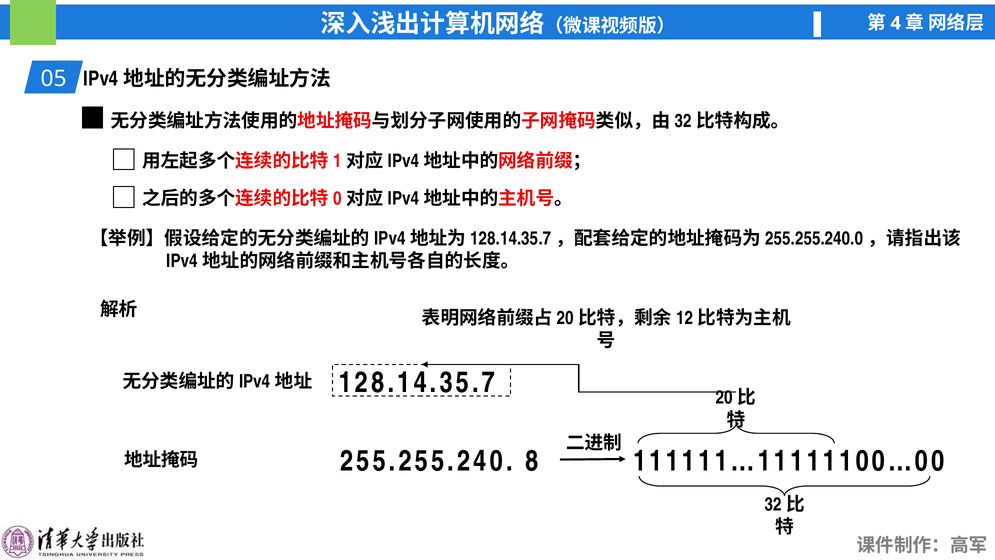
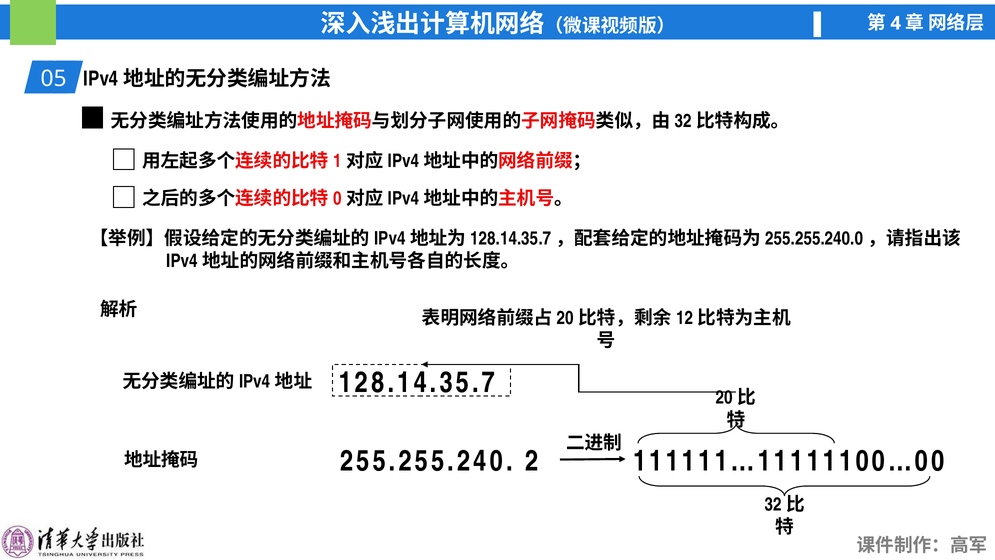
8: 8 -> 2 (532, 461)
